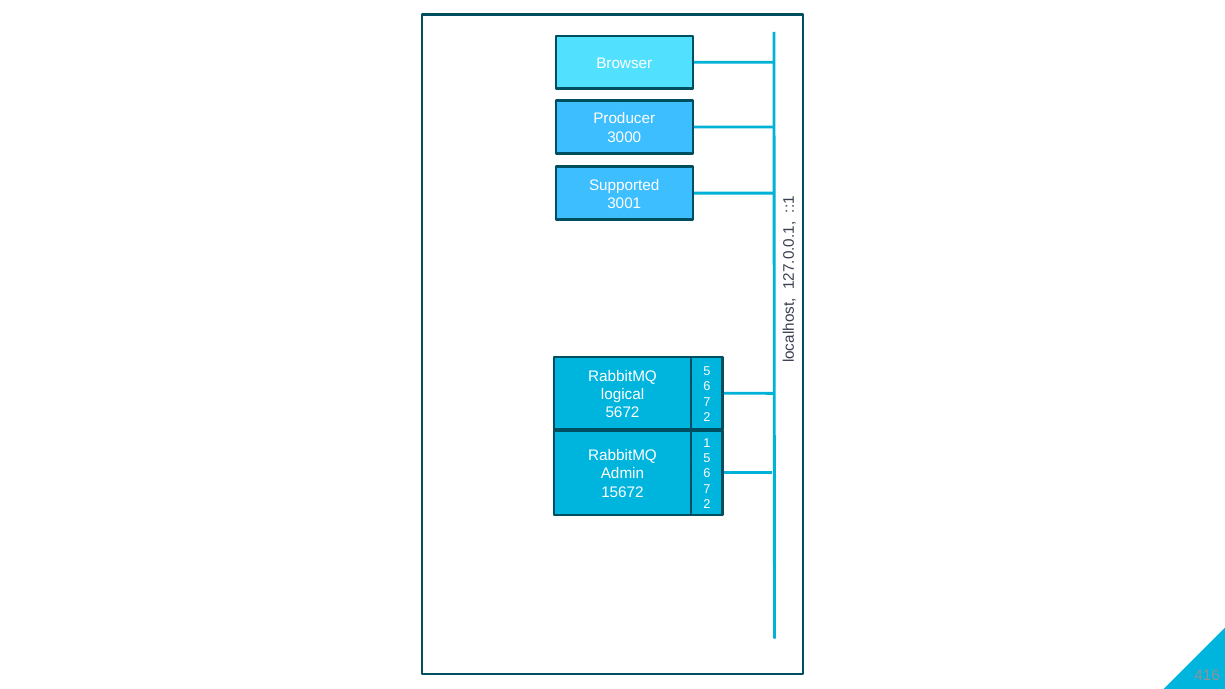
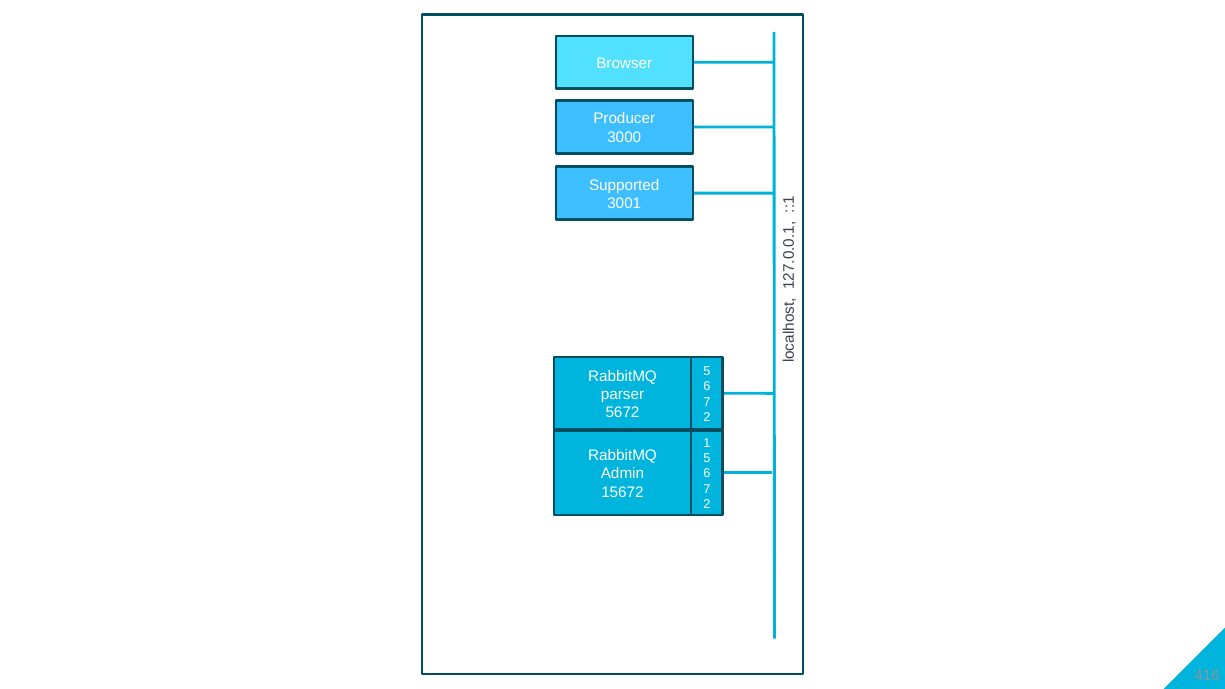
logical: logical -> parser (623, 394)
